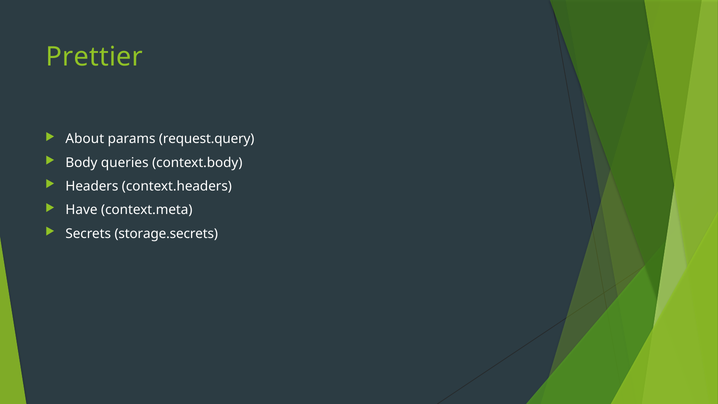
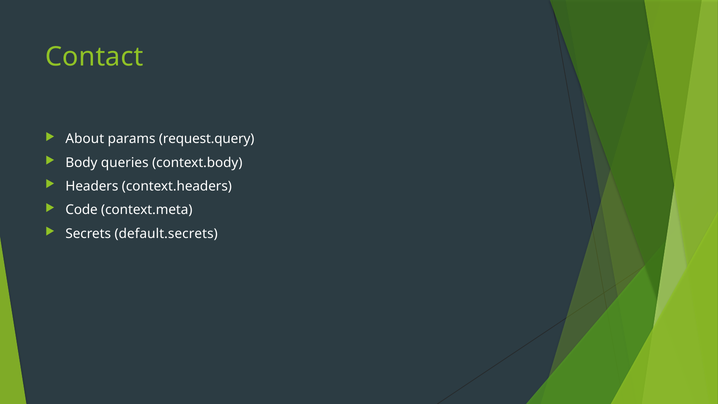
Prettier: Prettier -> Contact (94, 57)
Have: Have -> Code (82, 210)
storage.secrets: storage.secrets -> default.secrets (166, 234)
